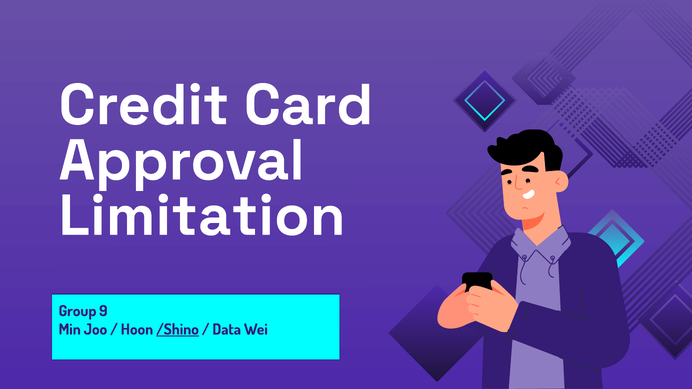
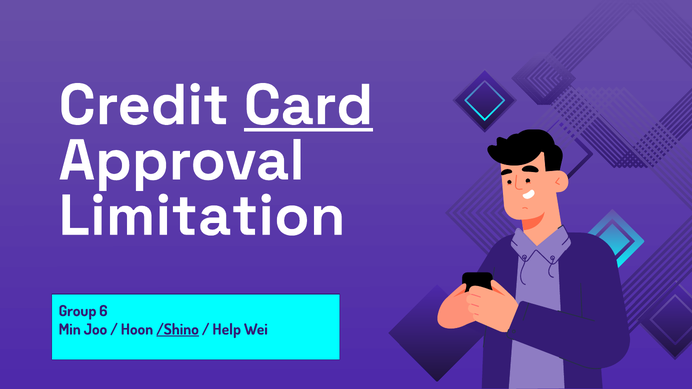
Card underline: none -> present (308, 105)
9: 9 -> 6 (103, 311)
Data: Data -> Help (227, 330)
